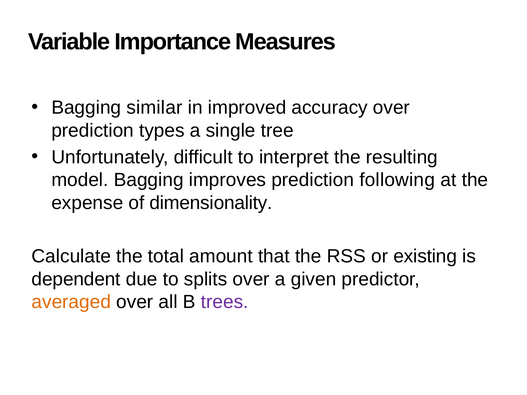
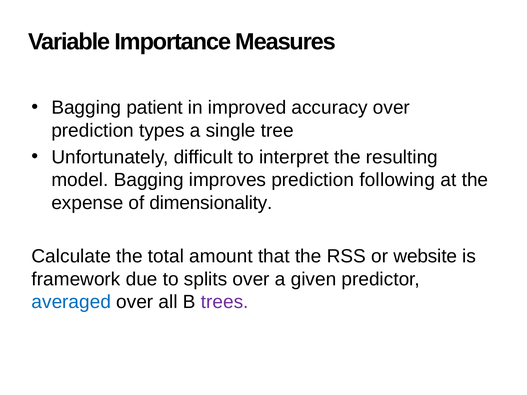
similar: similar -> patient (155, 108)
existing: existing -> website (425, 256)
dependent: dependent -> framework (76, 279)
averaged colour: orange -> blue (71, 302)
